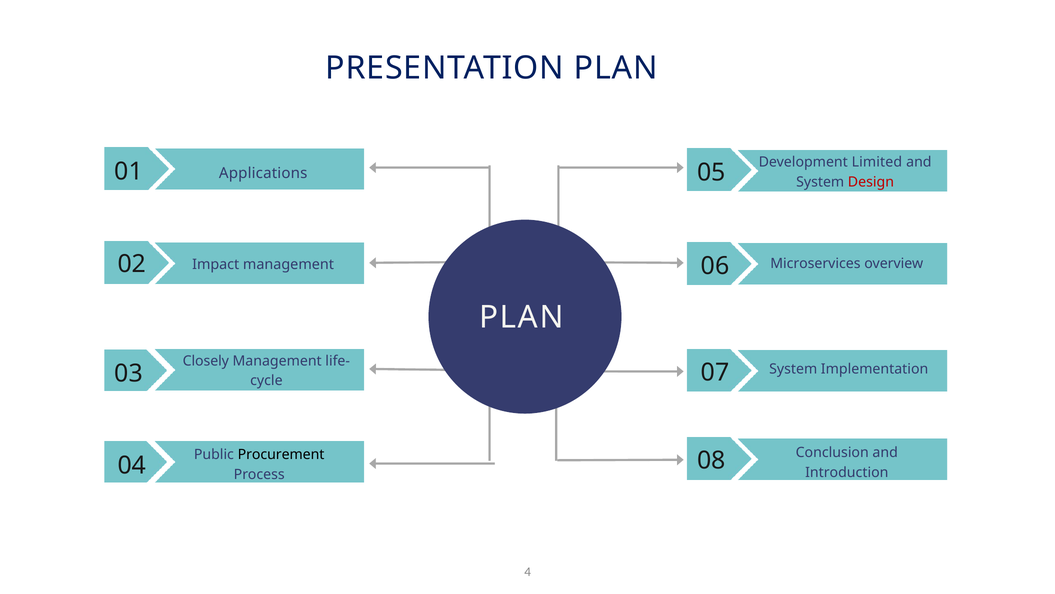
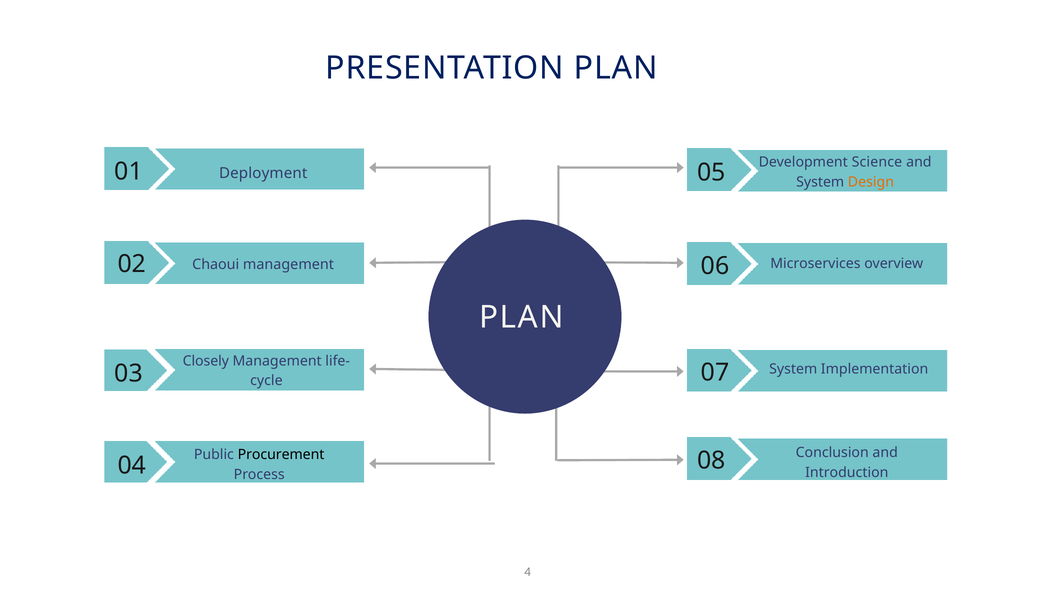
Limited: Limited -> Science (877, 162)
Applications: Applications -> Deployment (263, 173)
Design colour: red -> orange (871, 182)
Impact: Impact -> Chaoui (216, 264)
